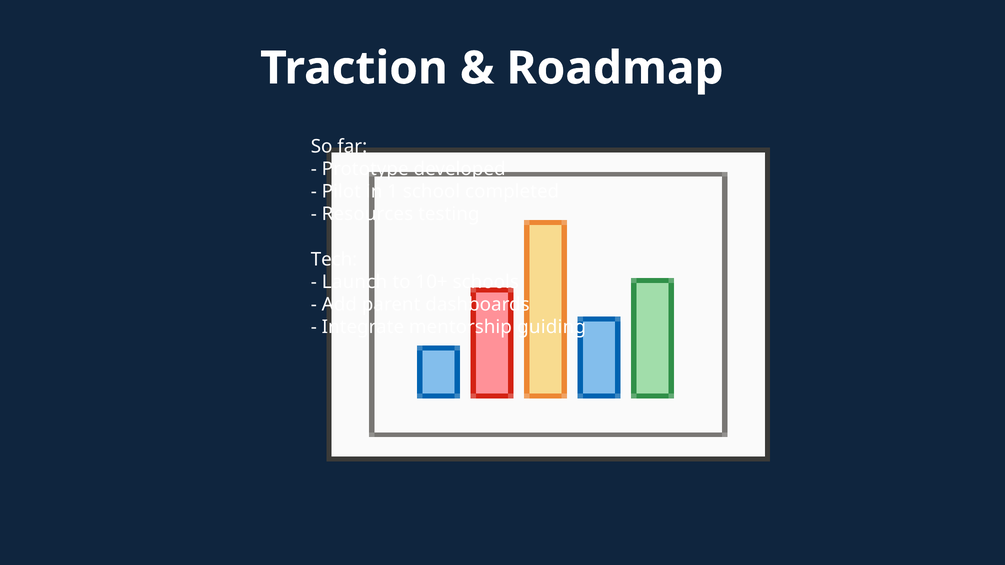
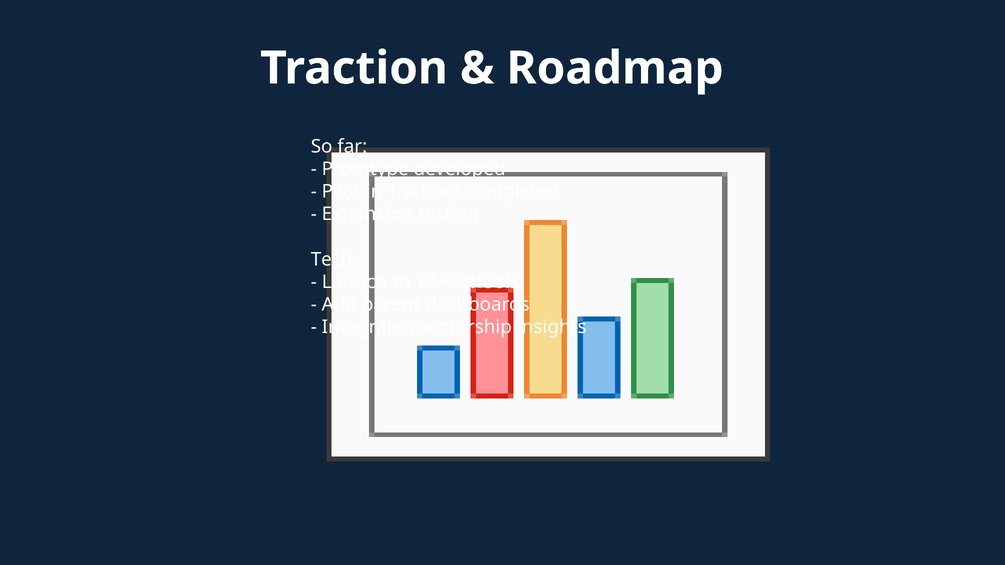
Resources: Resources -> Expansion (367, 214)
guiding: guiding -> insights (552, 327)
